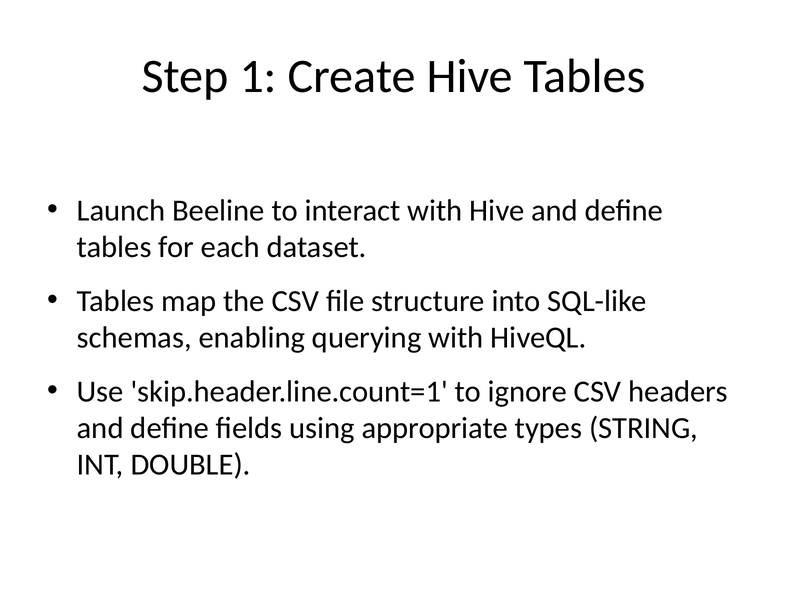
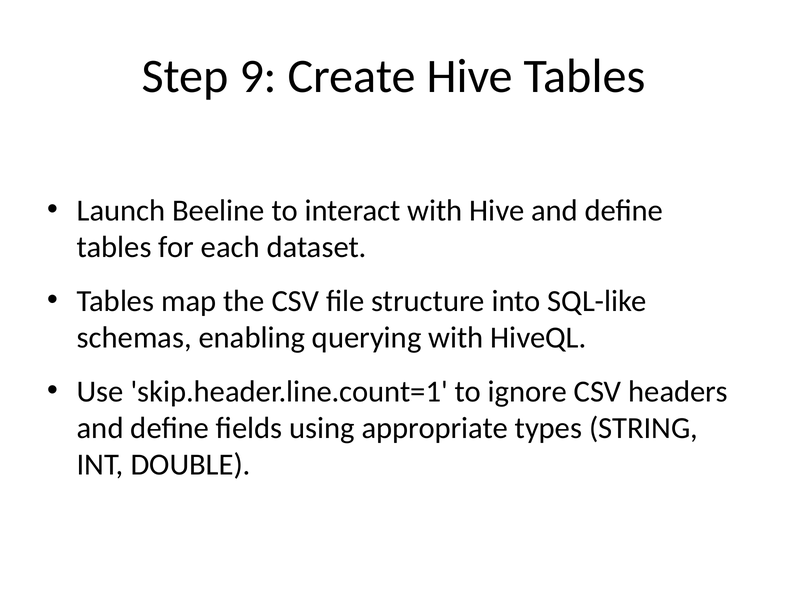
1: 1 -> 9 (258, 76)
